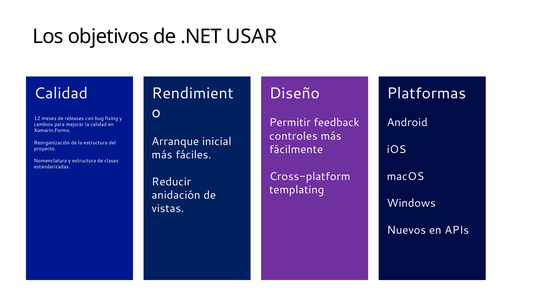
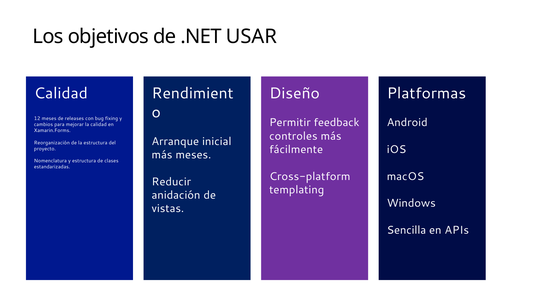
más fáciles: fáciles -> meses (193, 155)
Nuevos: Nuevos -> Sencilla (406, 230)
